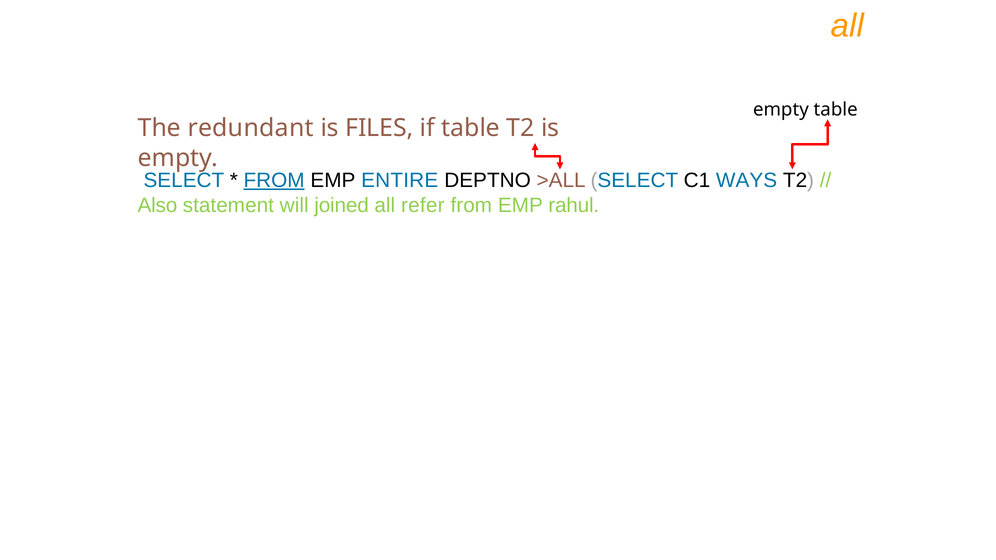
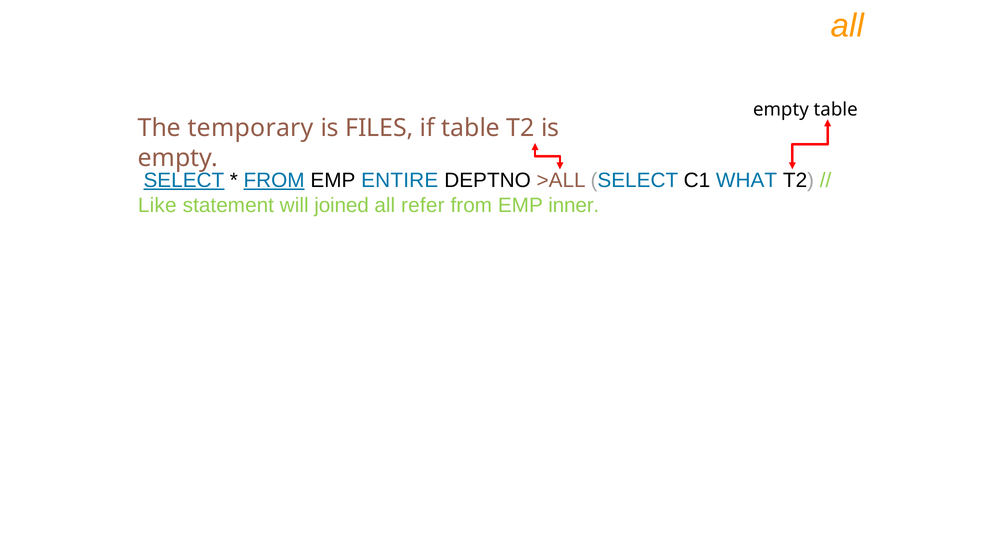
redundant: redundant -> temporary (251, 128)
SELECT underline: none -> present (184, 181)
WAYS: WAYS -> WHAT (747, 181)
Also: Also -> Like (157, 205)
rahul: rahul -> inner (574, 205)
